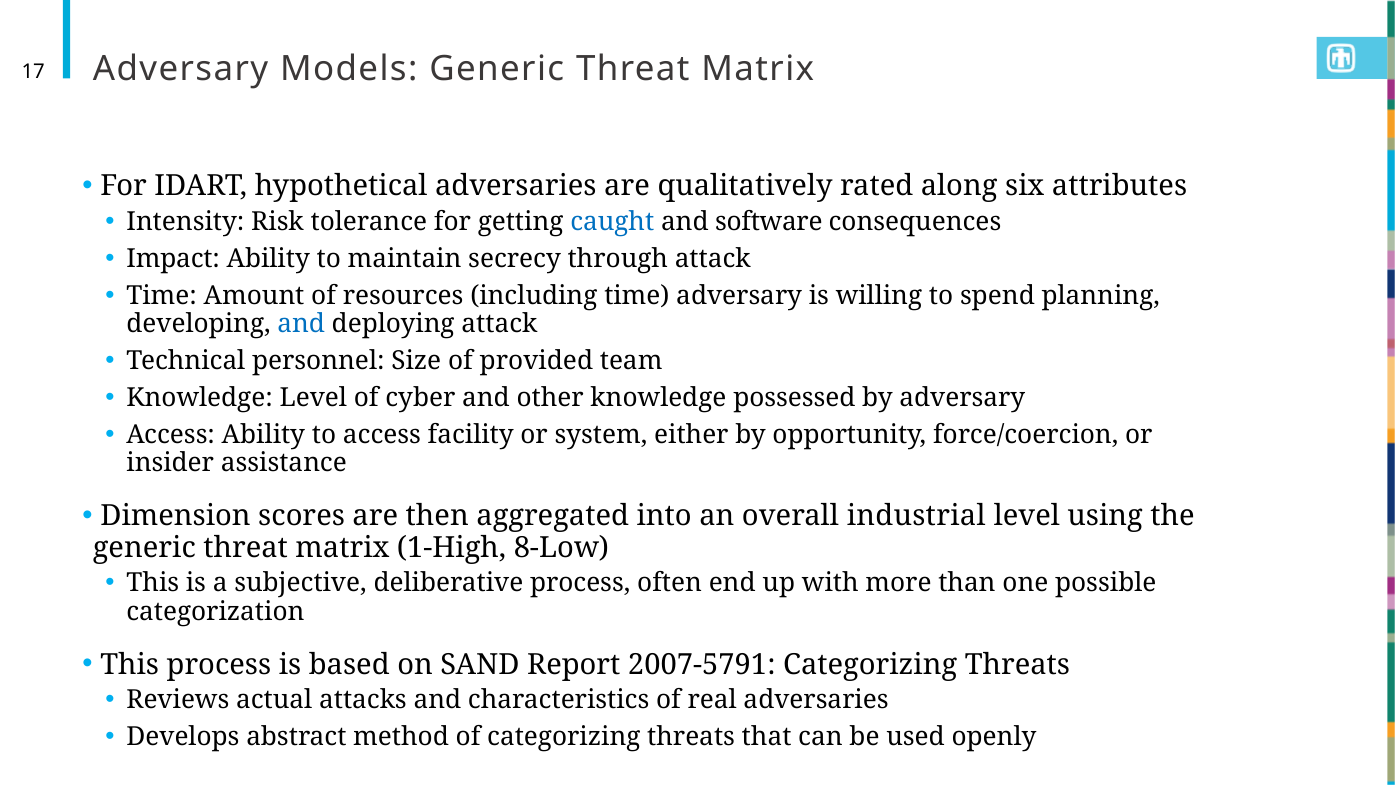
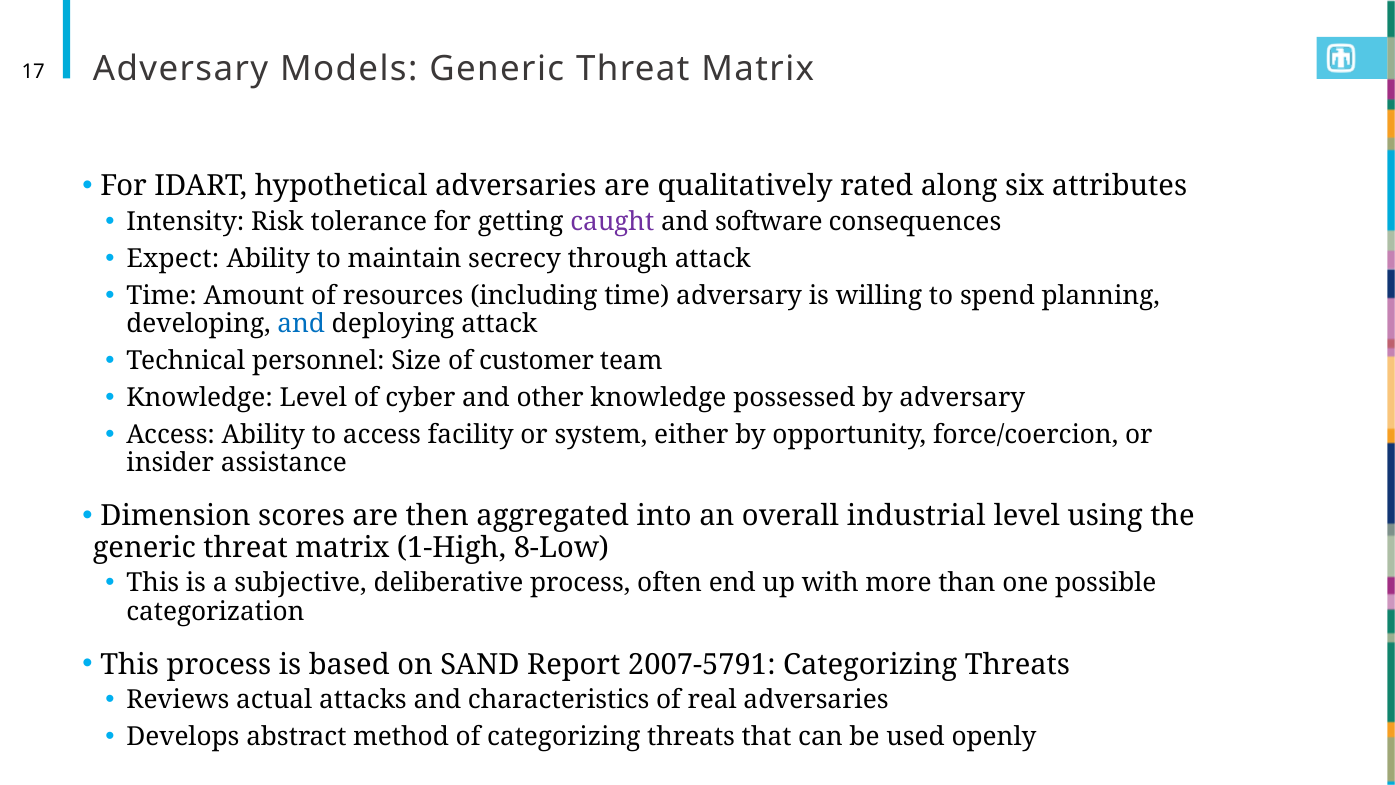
caught colour: blue -> purple (612, 221)
Impact: Impact -> Expect (173, 258)
provided: provided -> customer (537, 361)
